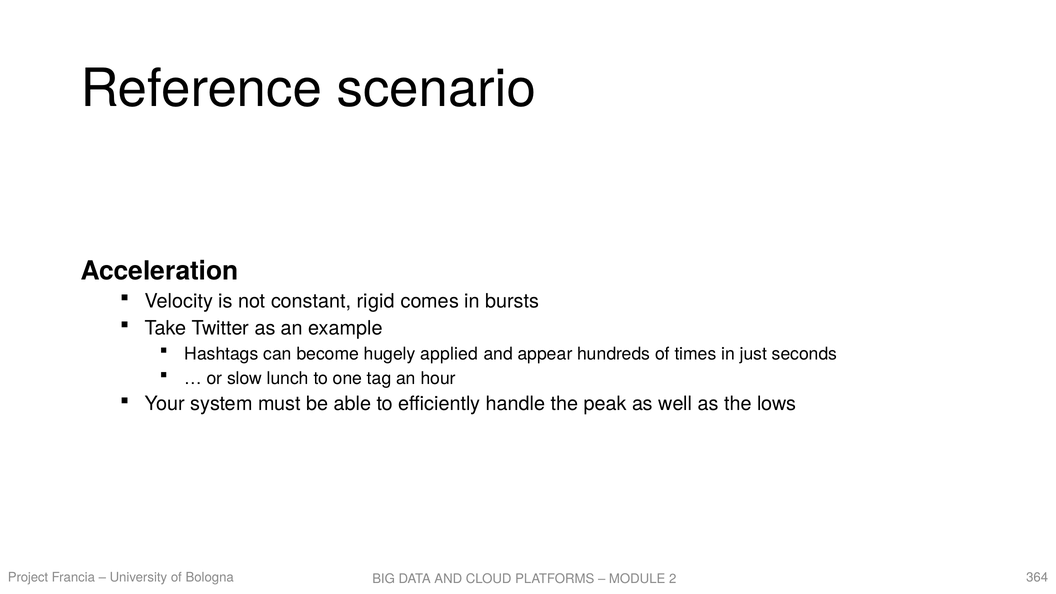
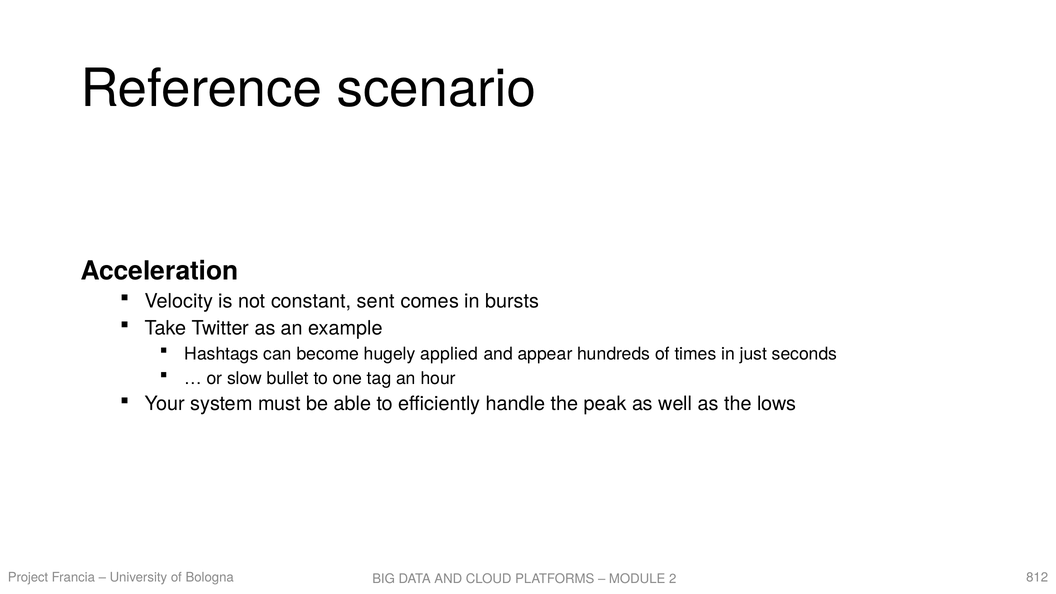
rigid: rigid -> sent (376, 301)
lunch: lunch -> bullet (288, 378)
364: 364 -> 812 (1037, 578)
